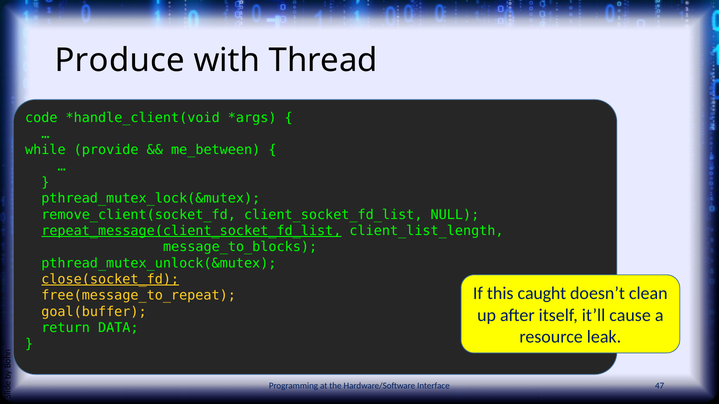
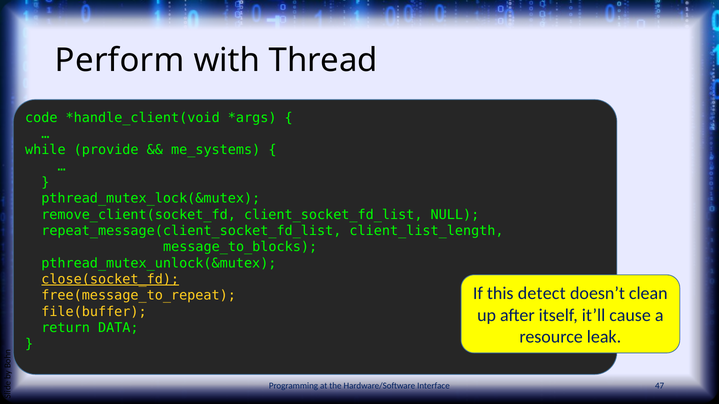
Produce: Produce -> Perform (120, 60)
me_between: me_between -> me_systems (216, 150)
repeat_message(client_socket_fd_list underline: present -> none (191, 231)
caught: caught -> detect (542, 294)
goal(buffer: goal(buffer -> file(buffer (94, 312)
